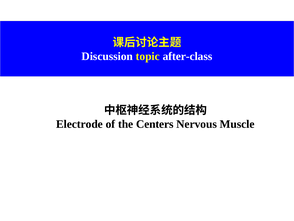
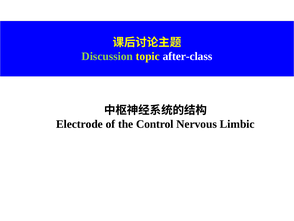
Discussion colour: white -> light green (107, 56)
Centers: Centers -> Control (155, 124)
Muscle: Muscle -> Limbic (237, 124)
